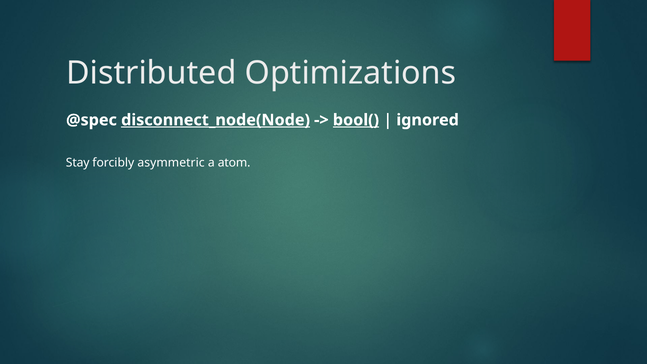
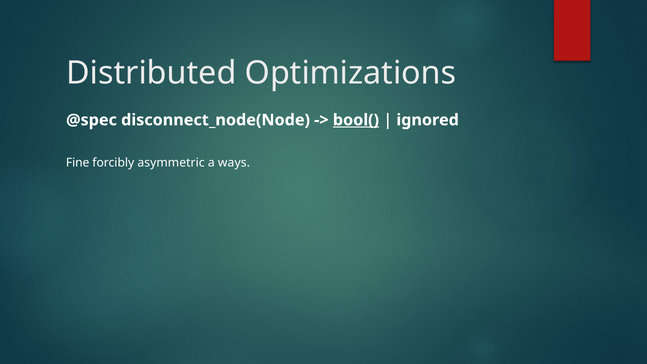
disconnect_node(Node underline: present -> none (216, 120)
Stay: Stay -> Fine (78, 163)
atom: atom -> ways (234, 163)
